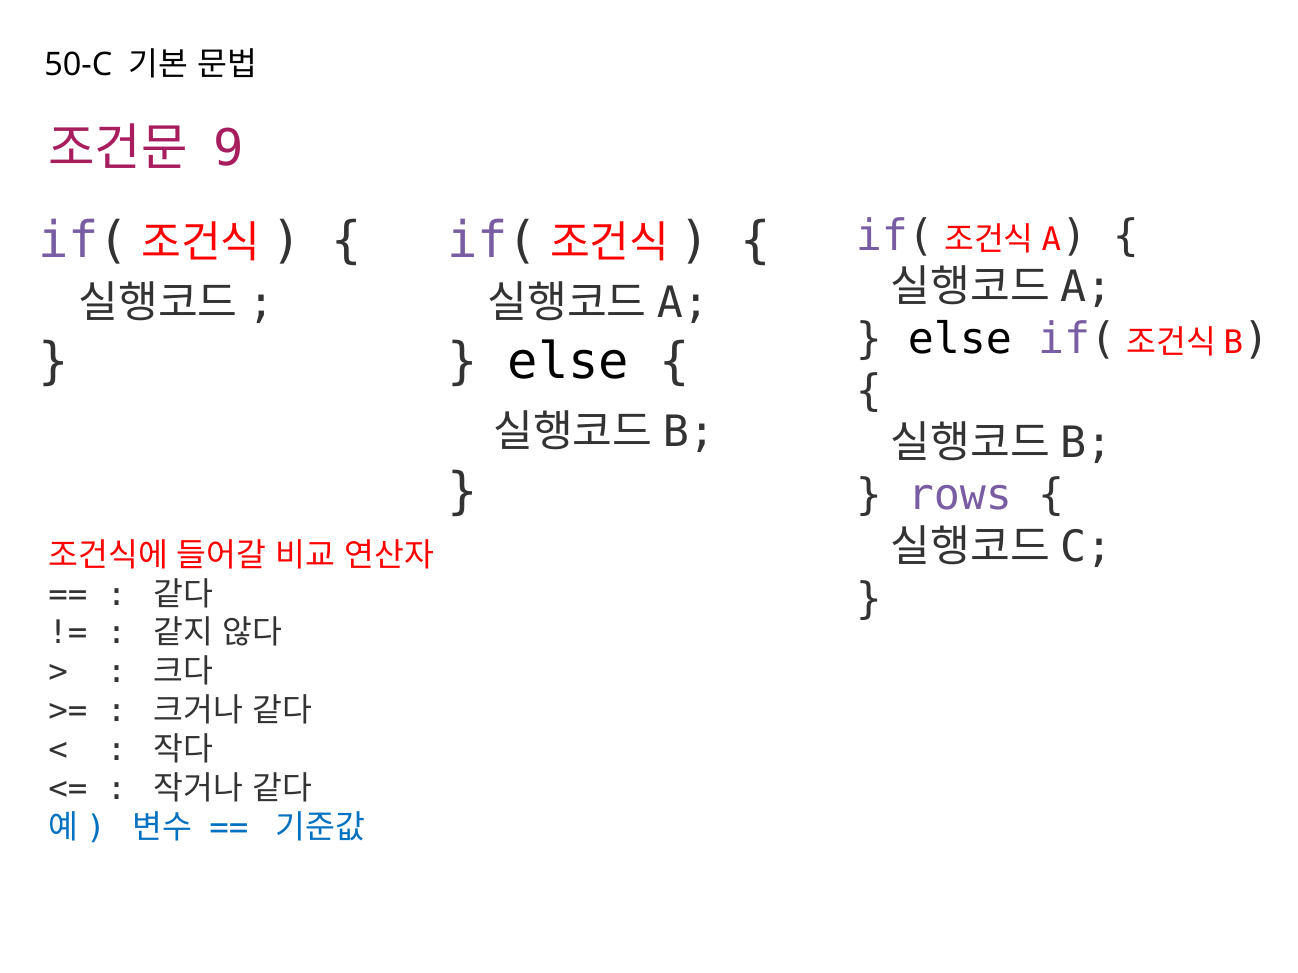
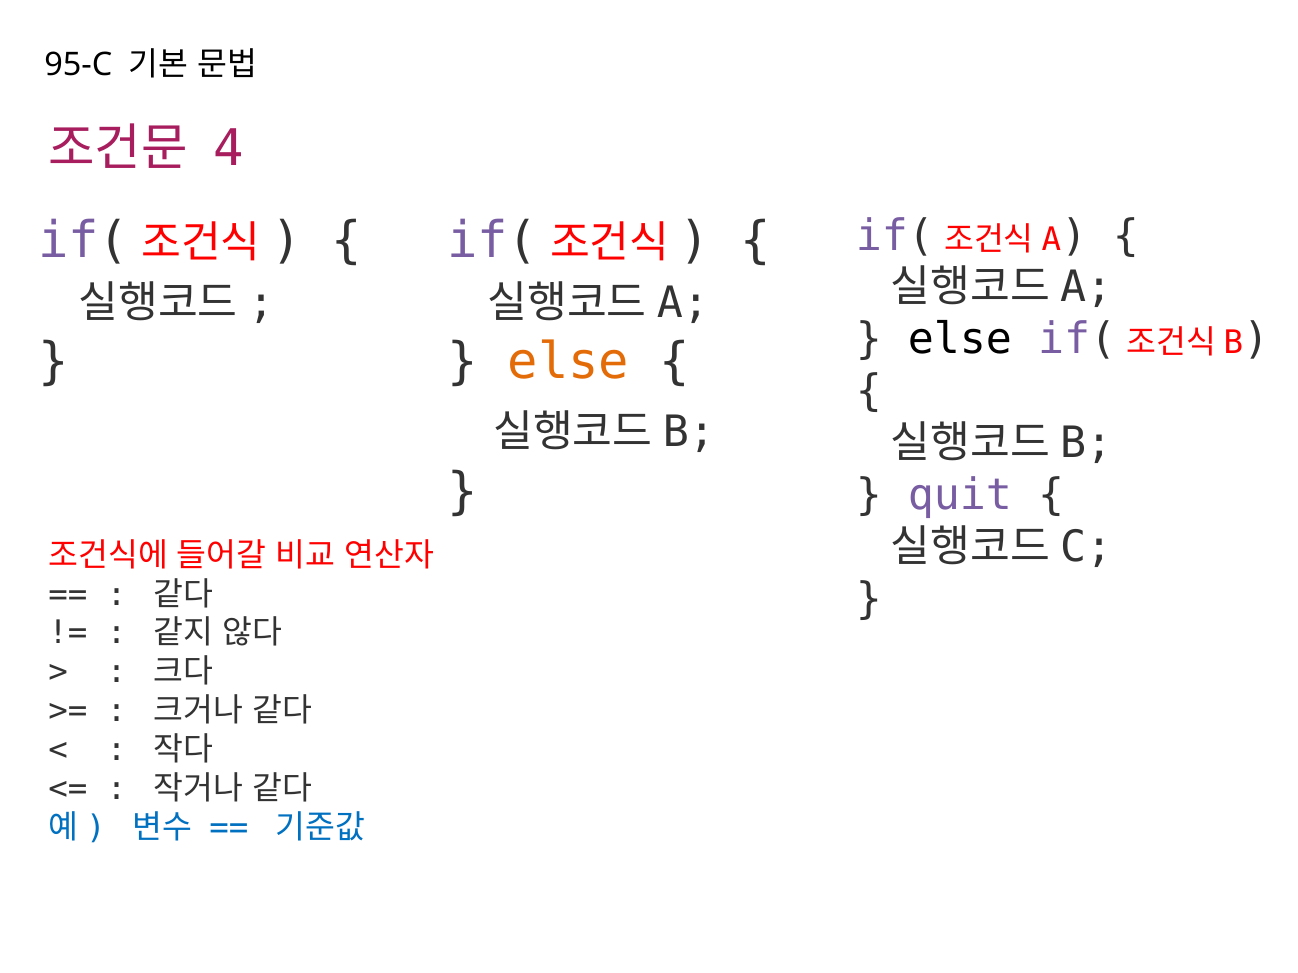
50-C: 50-C -> 95-C (78, 65)
9: 9 -> 4 (229, 149)
else colour: black -> orange (568, 362)
rows: rows -> quit (960, 495)
